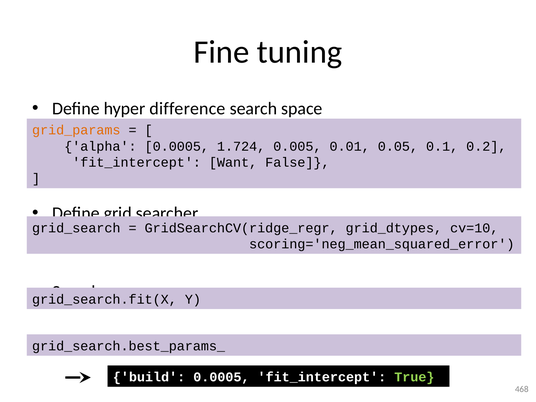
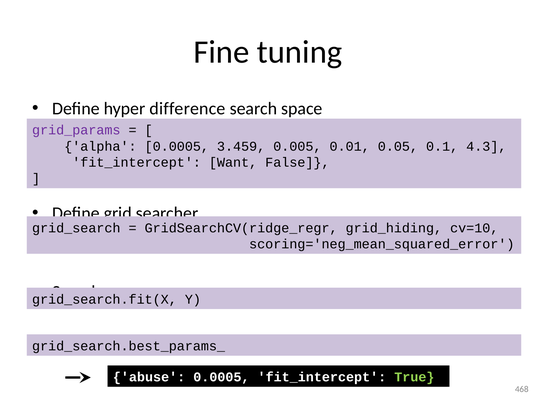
grid_params colour: orange -> purple (76, 130)
1.724: 1.724 -> 3.459 (241, 146)
0.2: 0.2 -> 4.3 (486, 146)
grid_dtypes: grid_dtypes -> grid_hiding (394, 228)
build: build -> abuse (149, 377)
